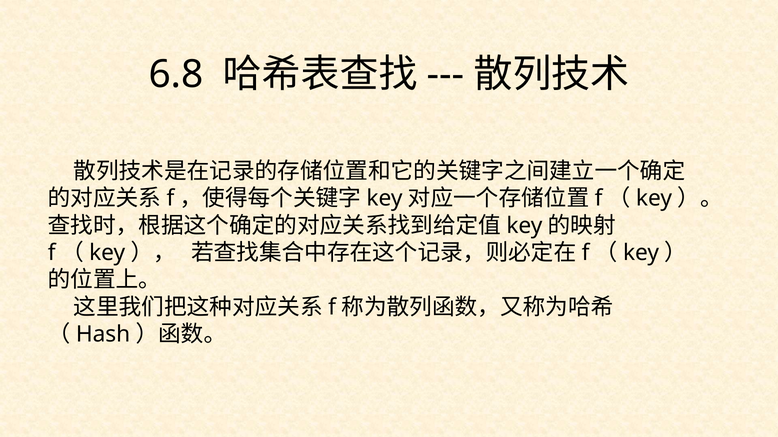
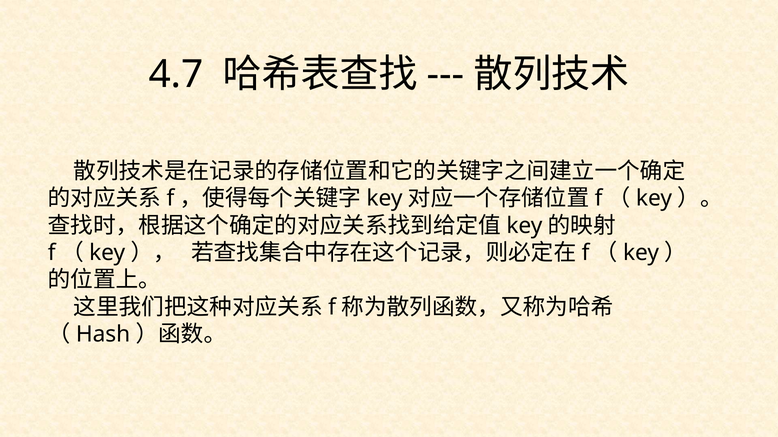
6.8: 6.8 -> 4.7 (176, 75)
